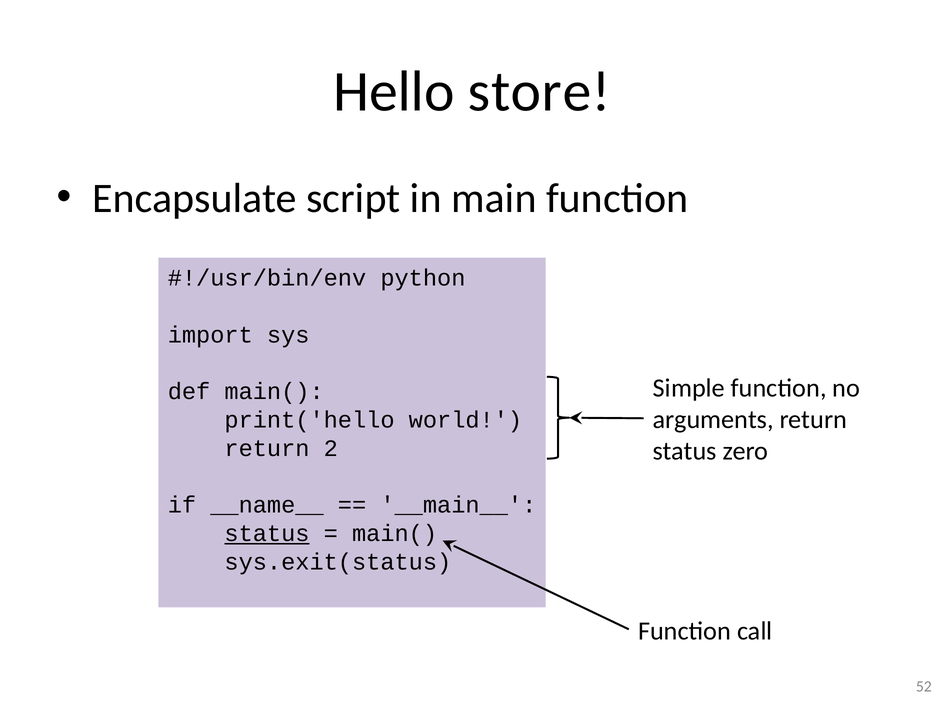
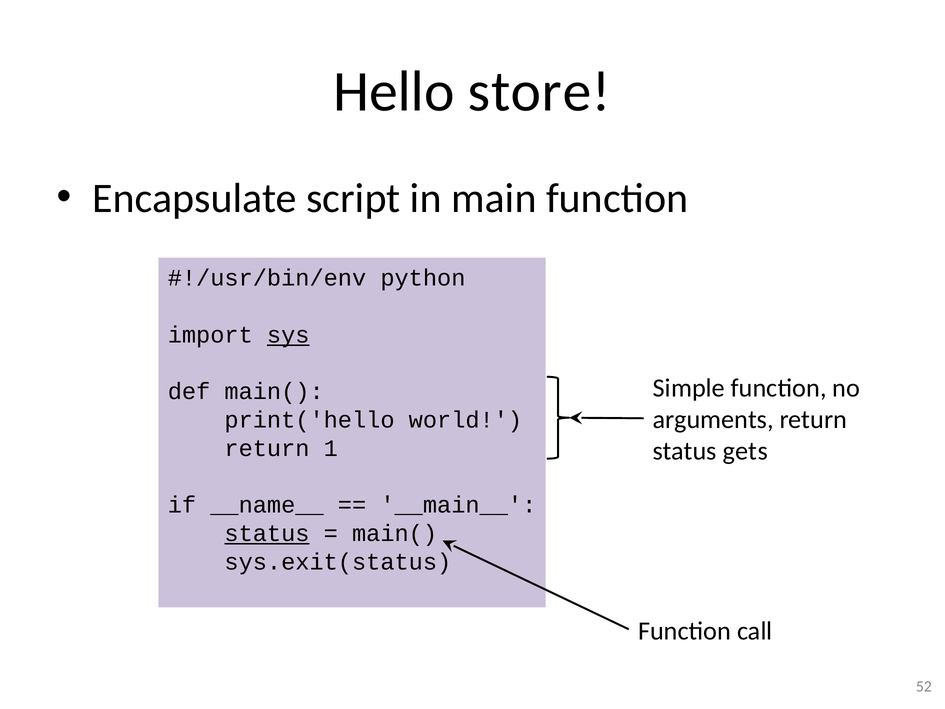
sys underline: none -> present (288, 335)
2: 2 -> 1 (331, 448)
zero: zero -> gets (745, 451)
